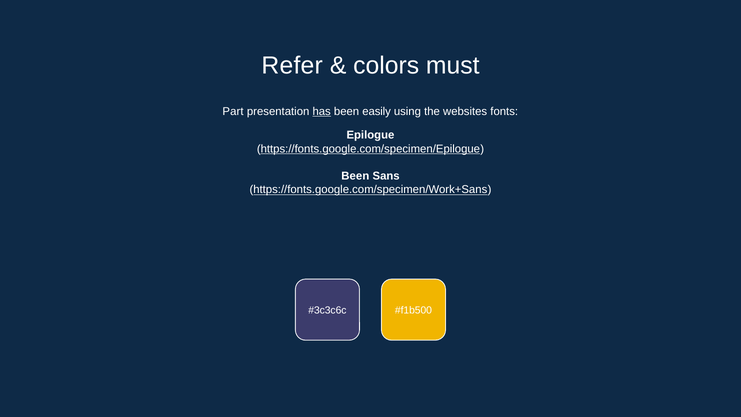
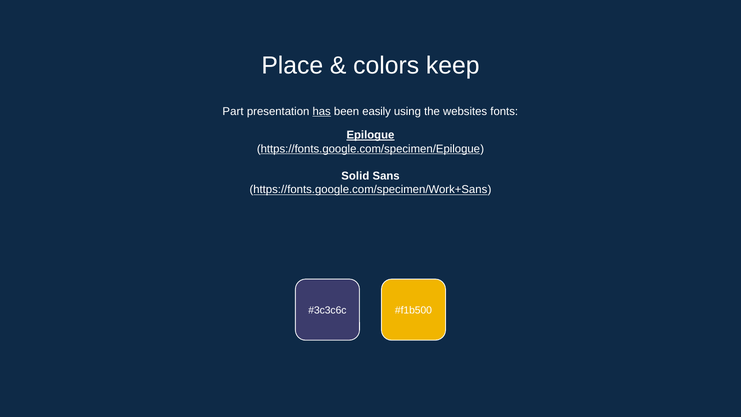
Refer: Refer -> Place (292, 65)
must: must -> keep (453, 65)
Epilogue underline: none -> present (370, 135)
Been: Been -> Solid (355, 176)
